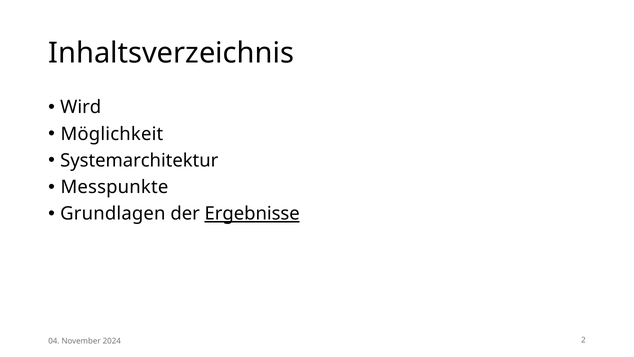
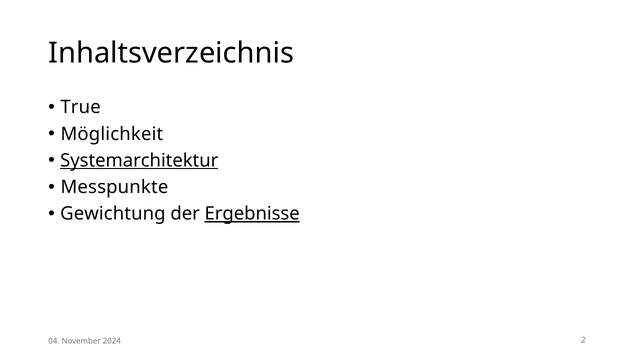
Wird: Wird -> True (81, 107)
Systemarchitektur underline: none -> present (139, 160)
Grundlagen: Grundlagen -> Gewichtung (113, 214)
